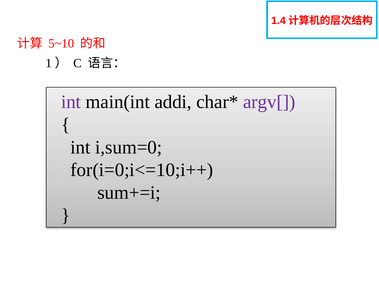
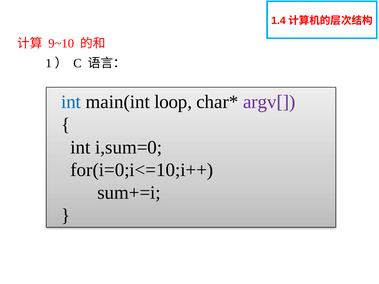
5~10: 5~10 -> 9~10 (61, 44)
int colour: purple -> blue (71, 102)
addi: addi -> loop (173, 102)
